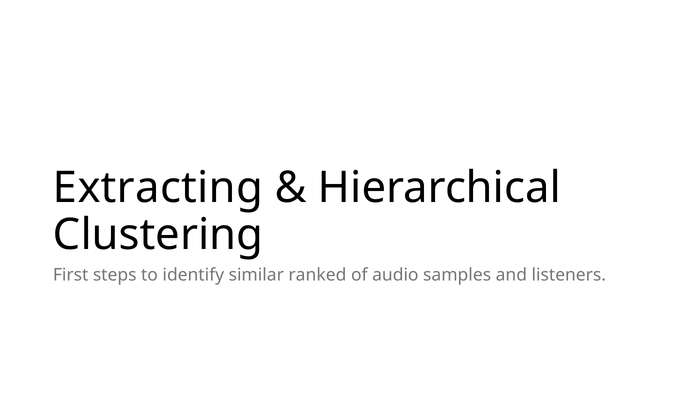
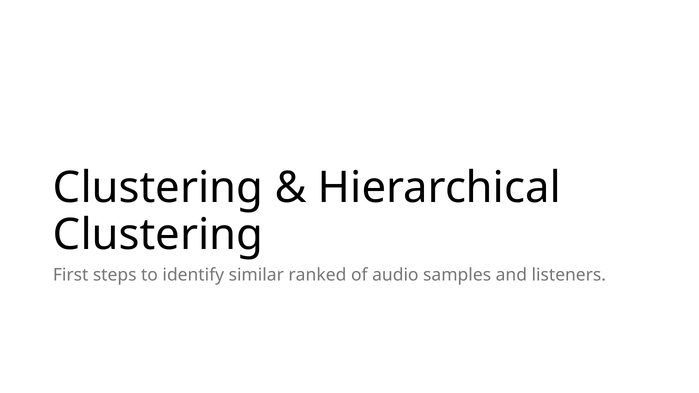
Extracting: Extracting -> Clustering (158, 188)
